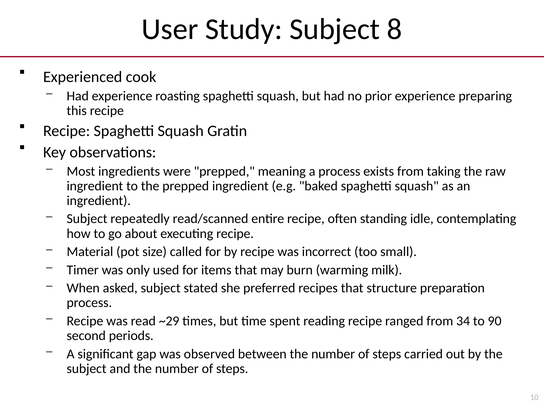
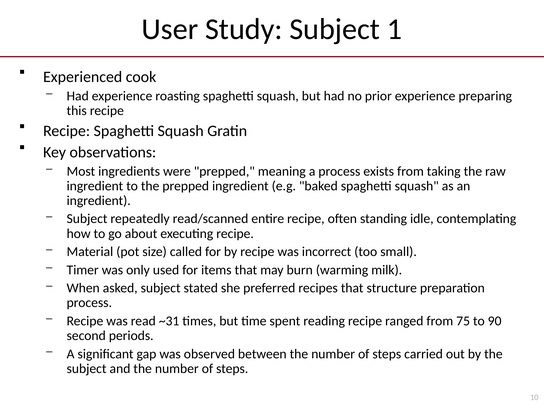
8: 8 -> 1 (394, 29)
~29: ~29 -> ~31 (169, 321)
34: 34 -> 75 (463, 321)
